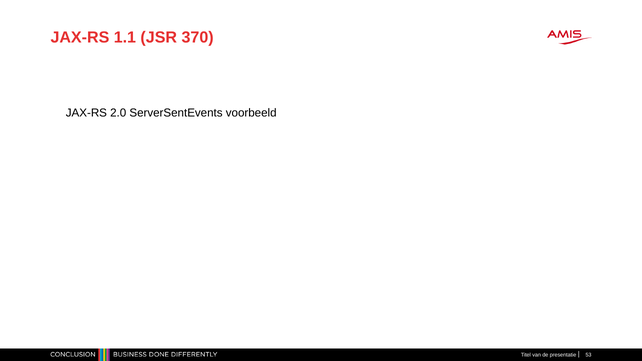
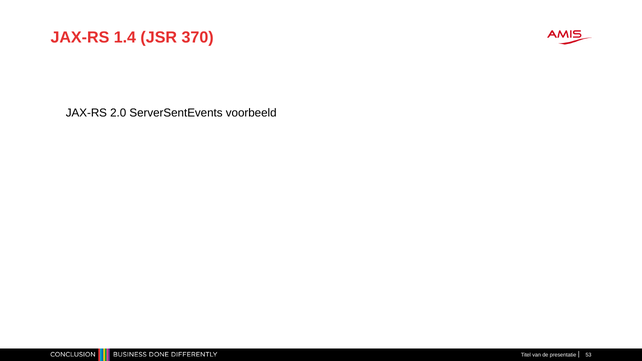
1.1: 1.1 -> 1.4 (125, 37)
